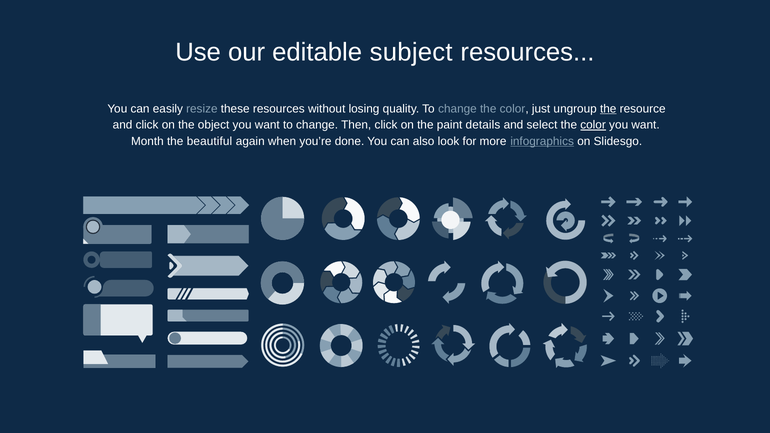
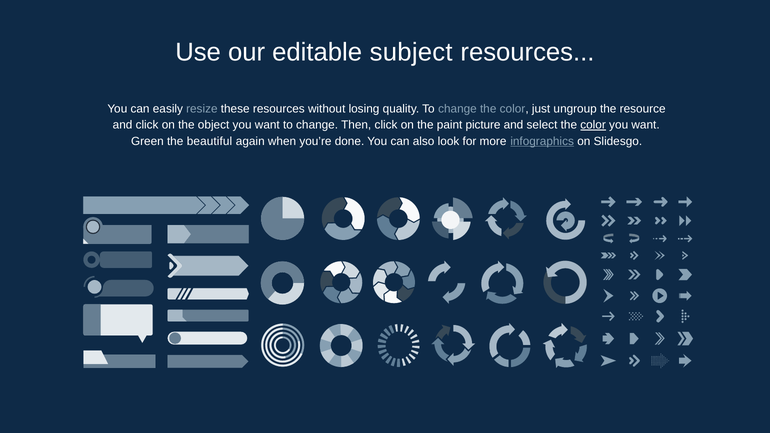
the underline: present -> none (608, 109)
details: details -> picture (483, 125)
Month: Month -> Green (147, 141)
